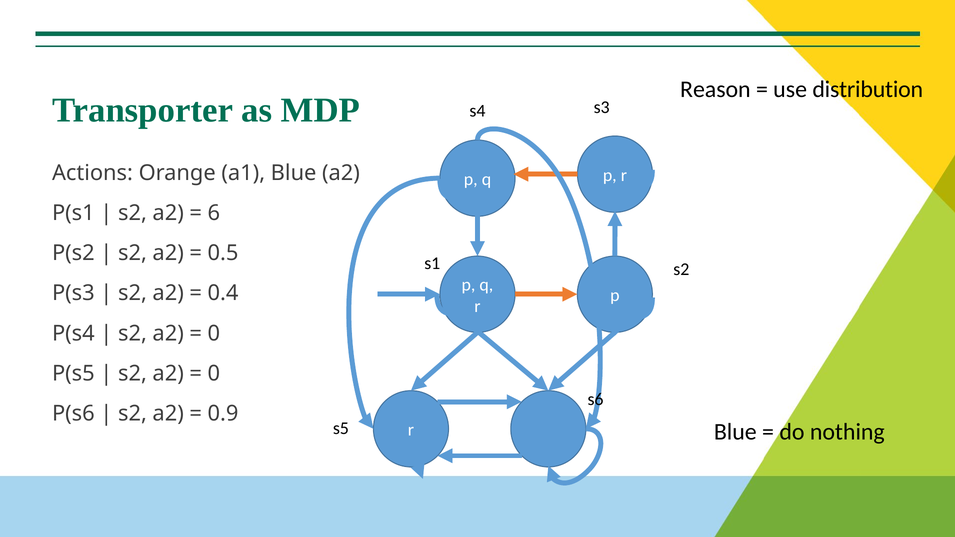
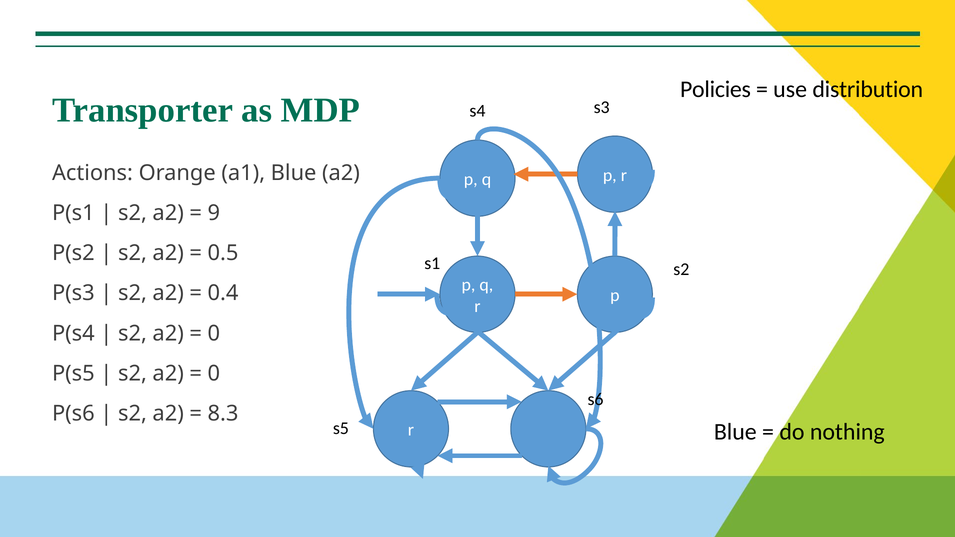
Reason: Reason -> Policies (715, 90)
6: 6 -> 9 (214, 213)
0.9: 0.9 -> 8.3 (223, 414)
